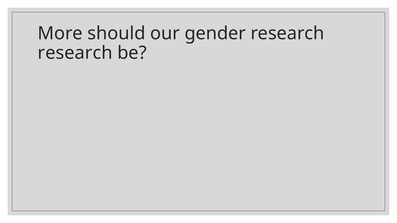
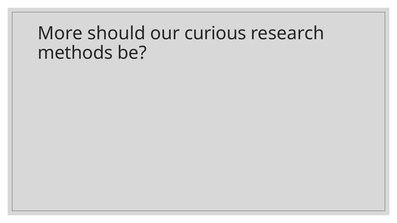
gender: gender -> curious (215, 33)
research: research -> methods (75, 53)
